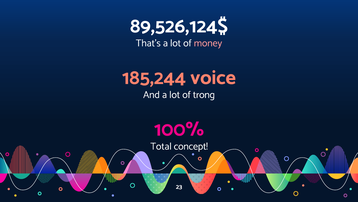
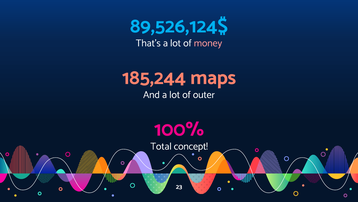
89,526,124$ colour: white -> light blue (179, 26)
voice: voice -> maps (213, 77)
trong: trong -> outer (204, 94)
